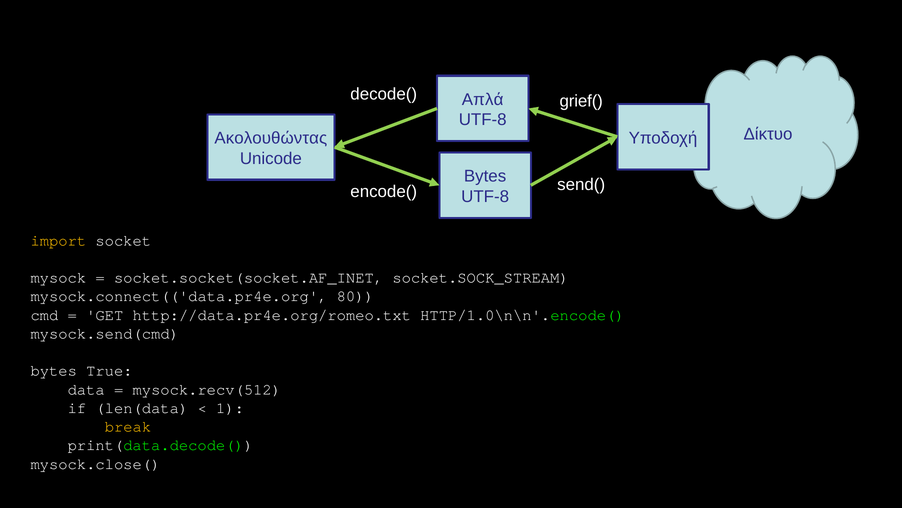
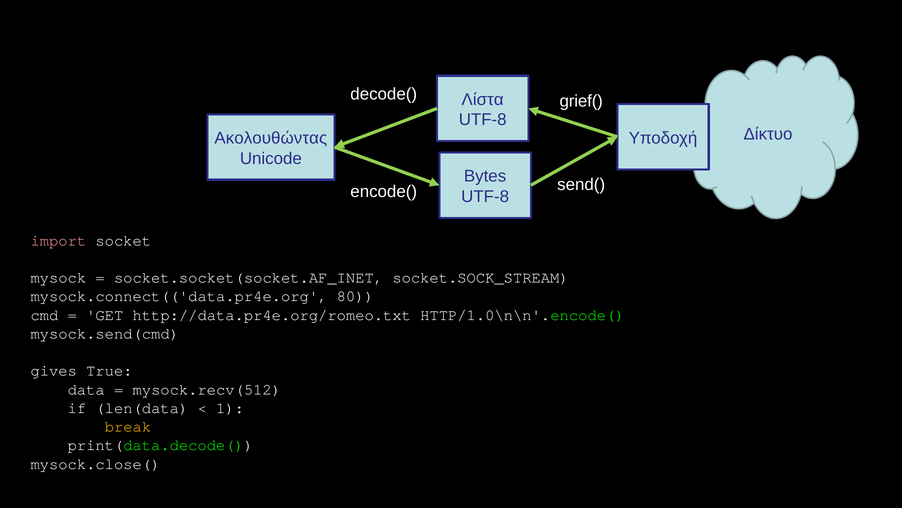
Απλά: Απλά -> Λίστα (483, 99)
import colour: yellow -> pink (58, 240)
bytes: bytes -> gives (54, 370)
